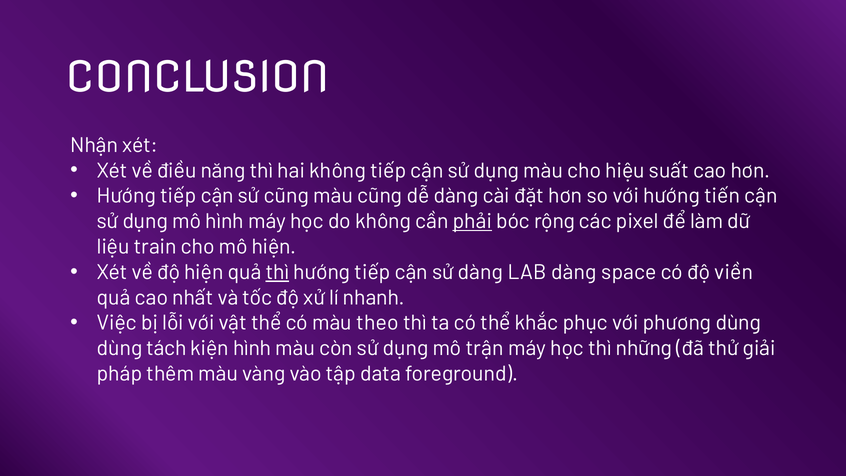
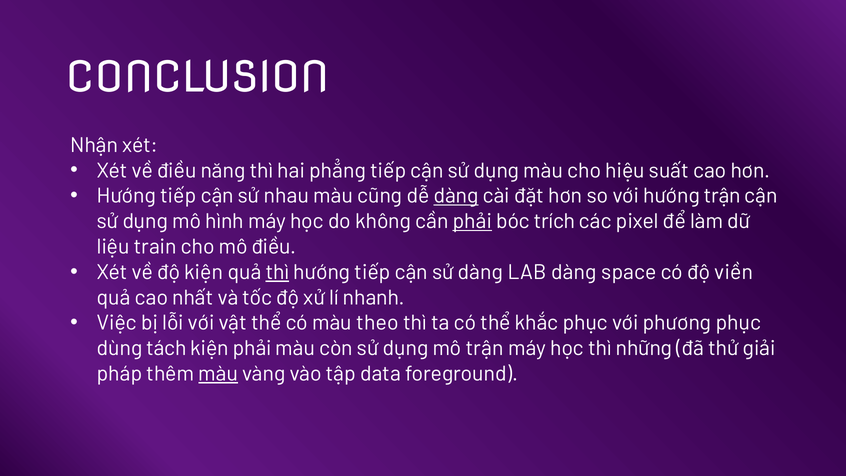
hai không: không -> phẳng (338, 171)
sử cũng: cũng -> nhau (286, 196)
dàng underline: none -> present (456, 196)
hướng tiến: tiến -> trận (722, 196)
rộng: rộng -> trích (555, 221)
mô hiện: hiện -> điều (274, 247)
độ hiện: hiện -> kiện (204, 272)
phương dùng: dùng -> phục (738, 323)
kiện hình: hình -> phải (252, 348)
màu underline: none -> present (218, 374)
